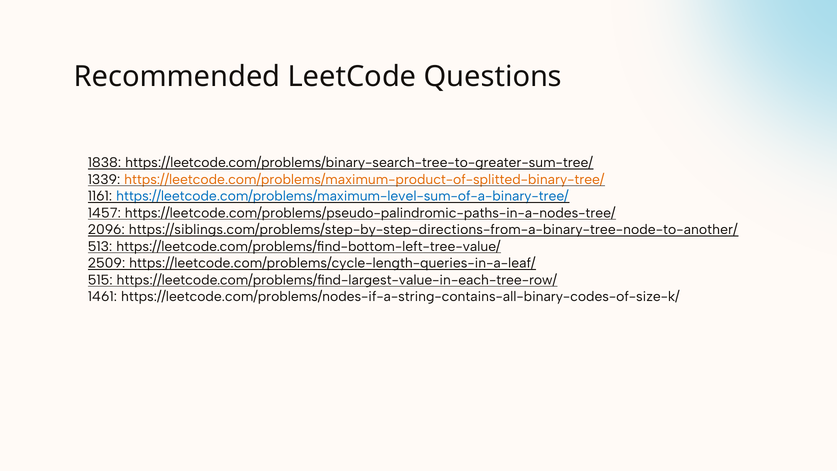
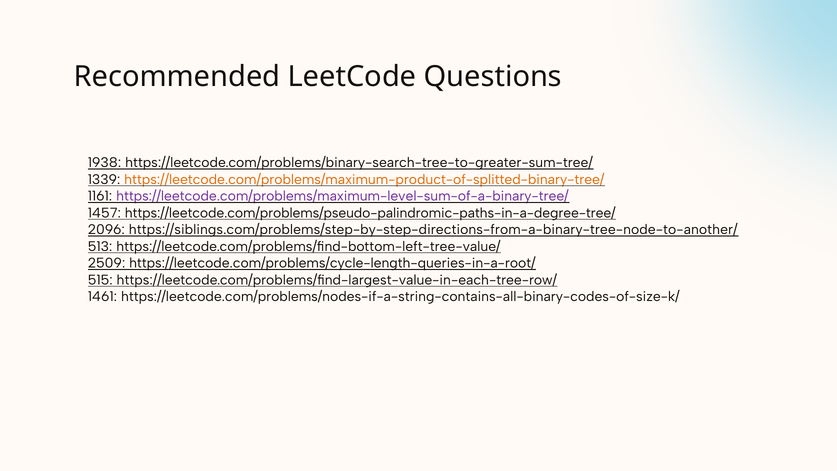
1838: 1838 -> 1938 (104, 163)
https://leetcode.com/problems/maximum-level-sum-of-a-binary-tree/ colour: blue -> purple (342, 196)
https://leetcode.com/problems/pseudo-palindromic-paths-in-a-nodes-tree/: https://leetcode.com/problems/pseudo-palindromic-paths-in-a-nodes-tree/ -> https://leetcode.com/problems/pseudo-palindromic-paths-in-a-degree-tree/ (370, 213)
https://leetcode.com/problems/cycle-length-queries-in-a-leaf/: https://leetcode.com/problems/cycle-length-queries-in-a-leaf/ -> https://leetcode.com/problems/cycle-length-queries-in-a-root/ (332, 263)
